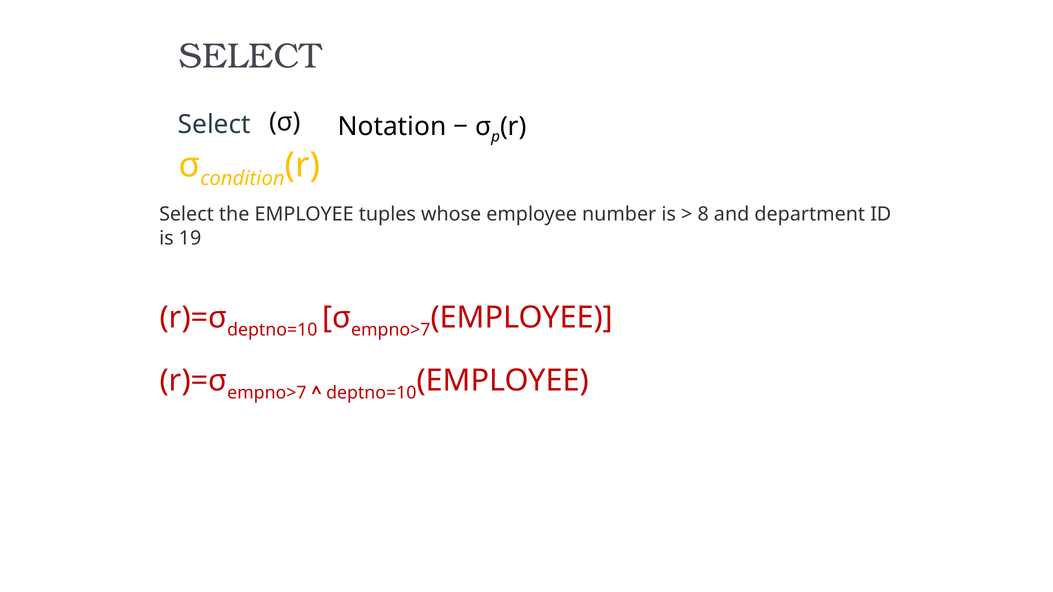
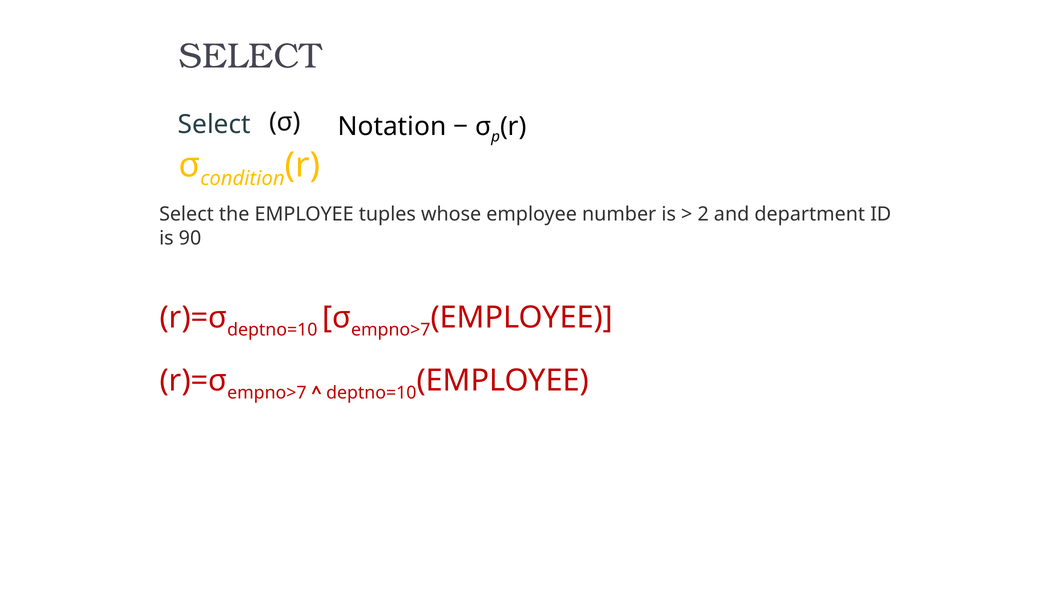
8: 8 -> 2 (703, 215)
19: 19 -> 90 (190, 238)
